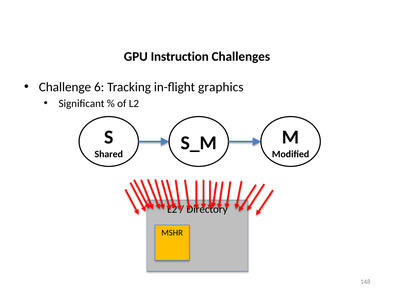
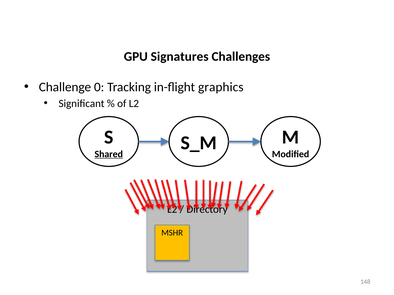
Instruction: Instruction -> Signatures (180, 57)
6: 6 -> 0 (99, 87)
Shared underline: none -> present (109, 154)
